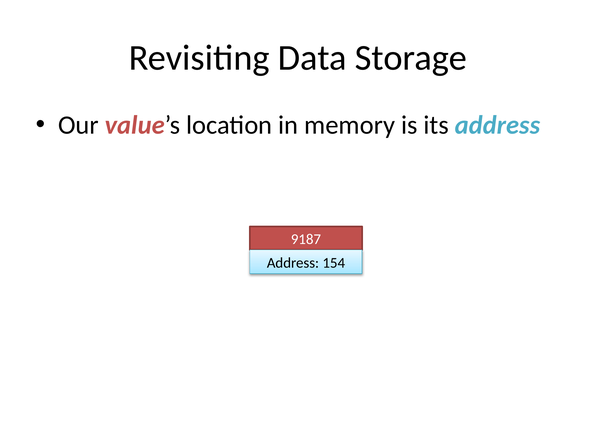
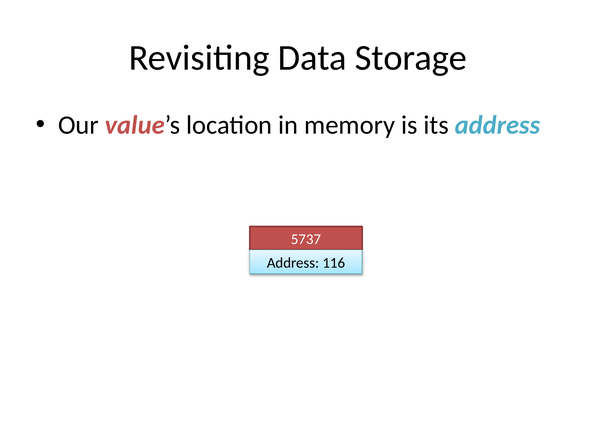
9187: 9187 -> 5737 (306, 239)
154: 154 -> 116 (334, 263)
